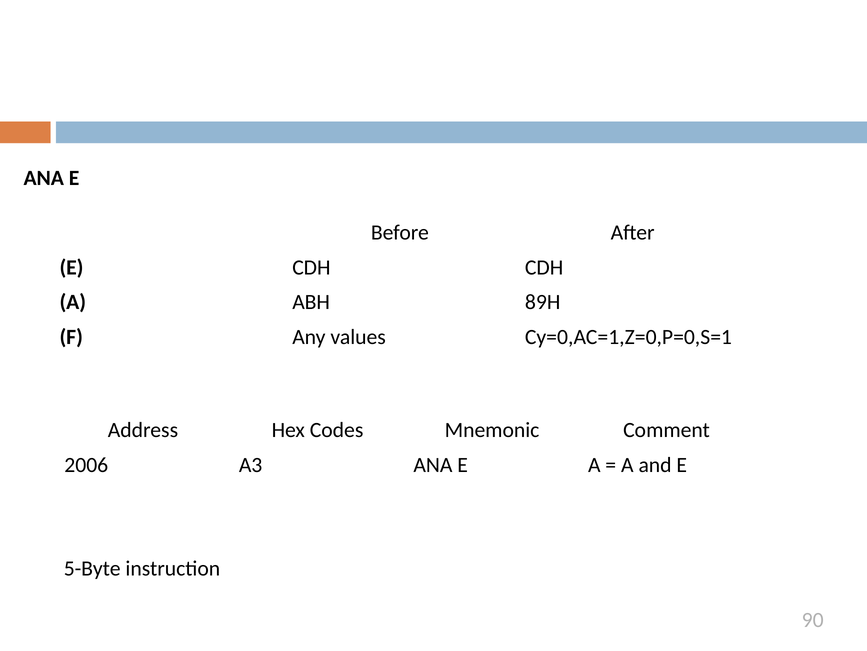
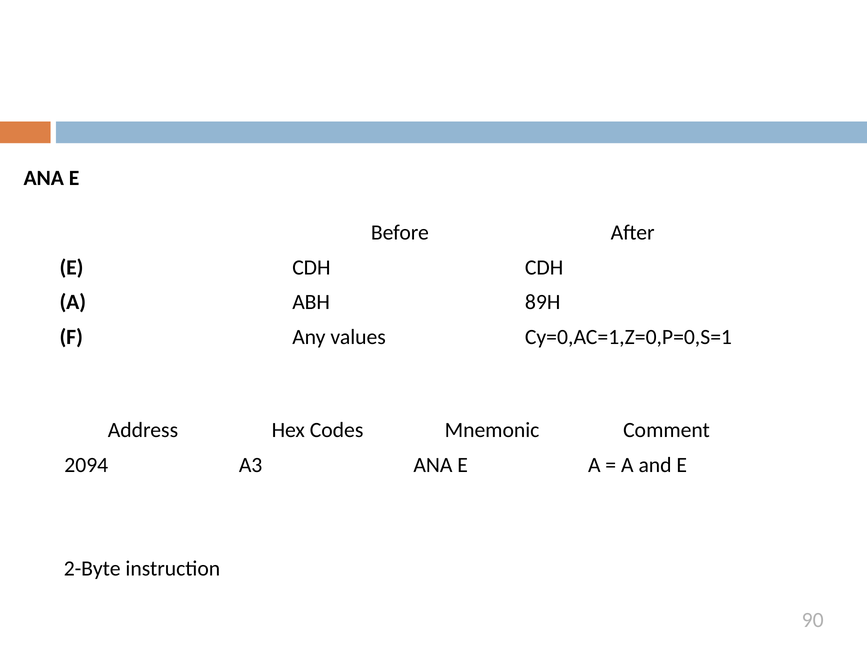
2006: 2006 -> 2094 (86, 464)
5-Byte: 5-Byte -> 2-Byte (92, 568)
